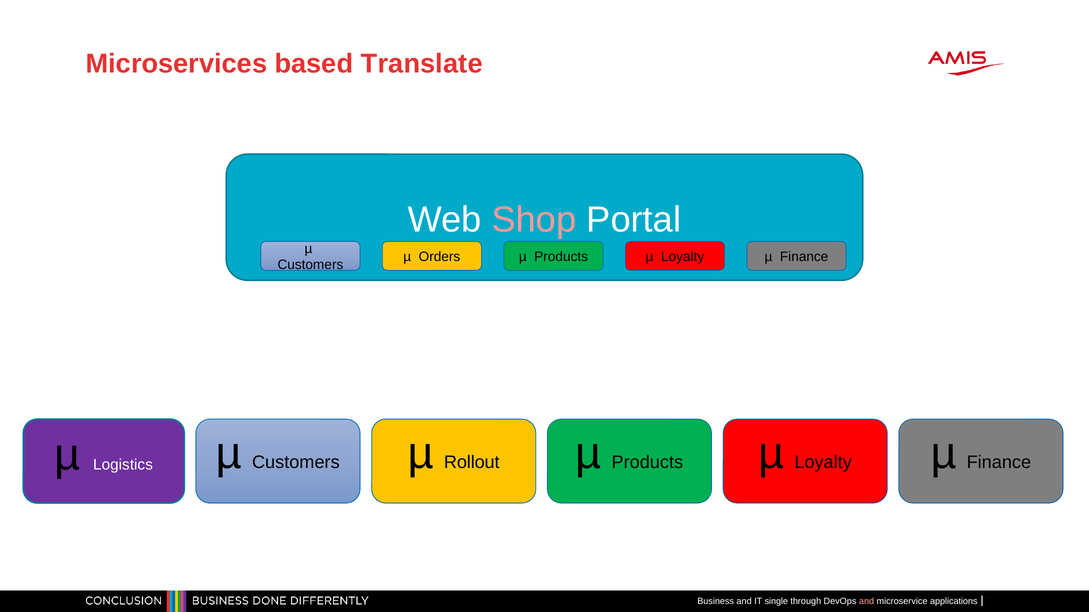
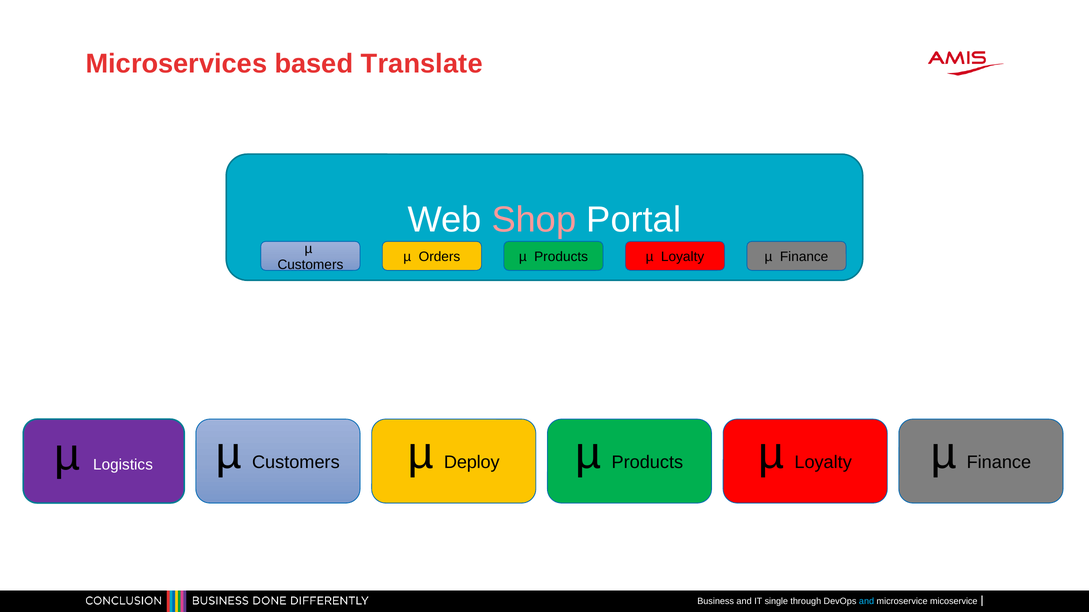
Rollout: Rollout -> Deploy (472, 463)
and colour: pink -> light blue (867, 602)
applications: applications -> micoservice (954, 602)
